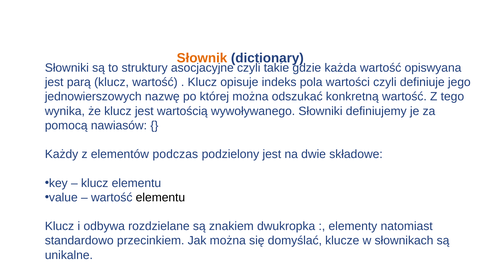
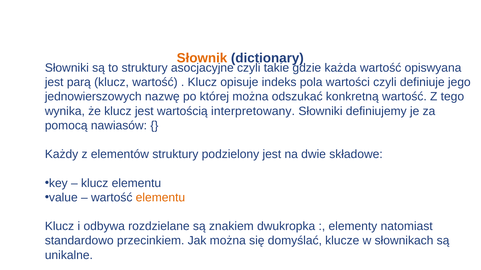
wywoływanego: wywoływanego -> interpretowany (253, 111)
elementów podczas: podczas -> struktury (175, 155)
elementu colour: black -> orange (160, 198)
